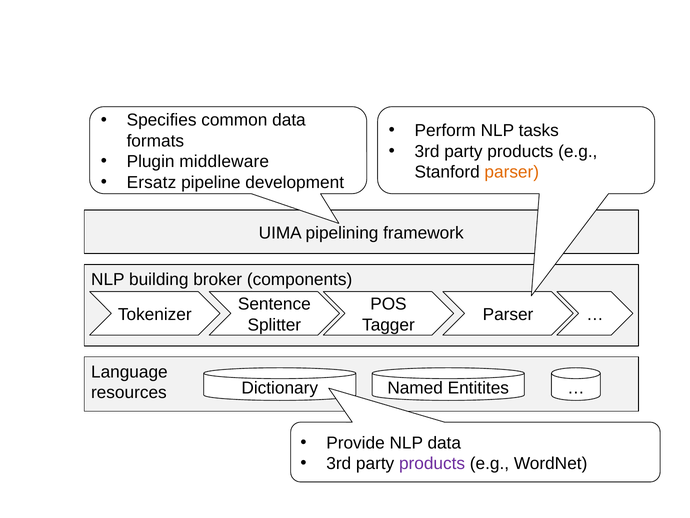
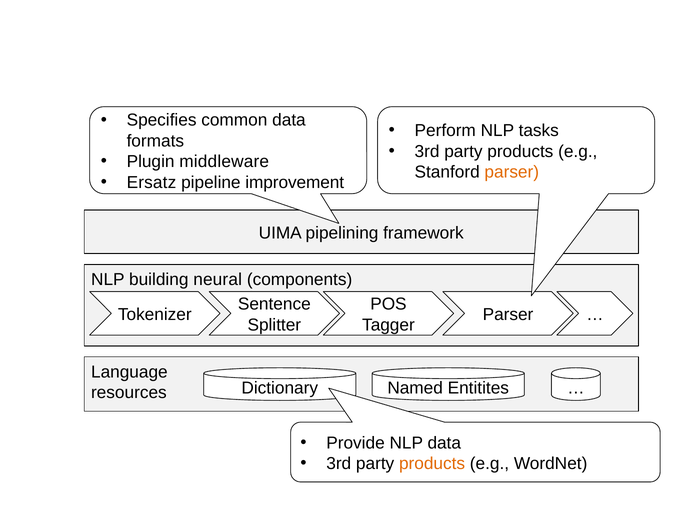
development: development -> improvement (295, 182)
broker: broker -> neural (218, 279)
products colour: purple -> orange (432, 463)
